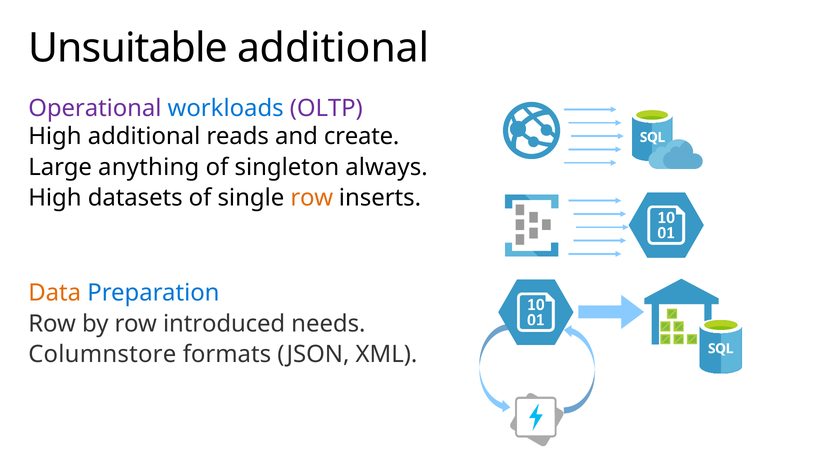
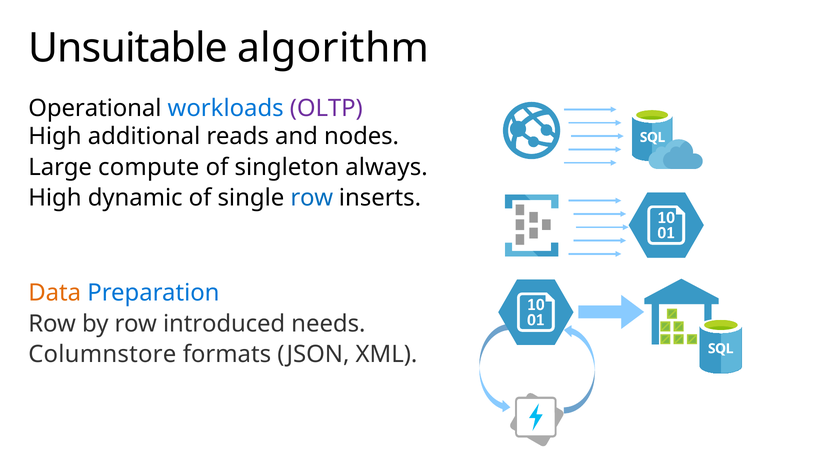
Unsuitable additional: additional -> algorithm (333, 48)
Operational colour: purple -> black (95, 108)
create: create -> nodes (362, 136)
anything: anything -> compute (149, 167)
datasets: datasets -> dynamic (135, 198)
row colour: orange -> blue (312, 198)
